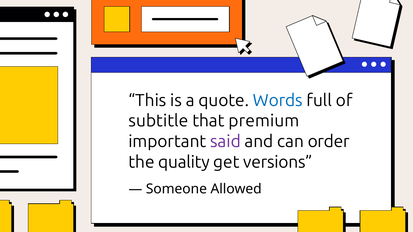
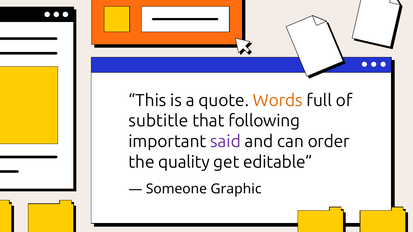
Words colour: blue -> orange (278, 100)
premium: premium -> following (264, 121)
versions: versions -> editable (278, 162)
Allowed: Allowed -> Graphic (236, 189)
